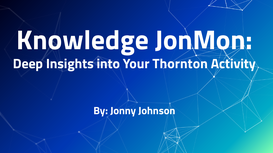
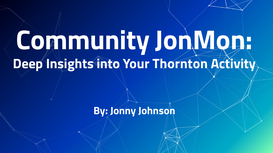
Knowledge: Knowledge -> Community (83, 40)
